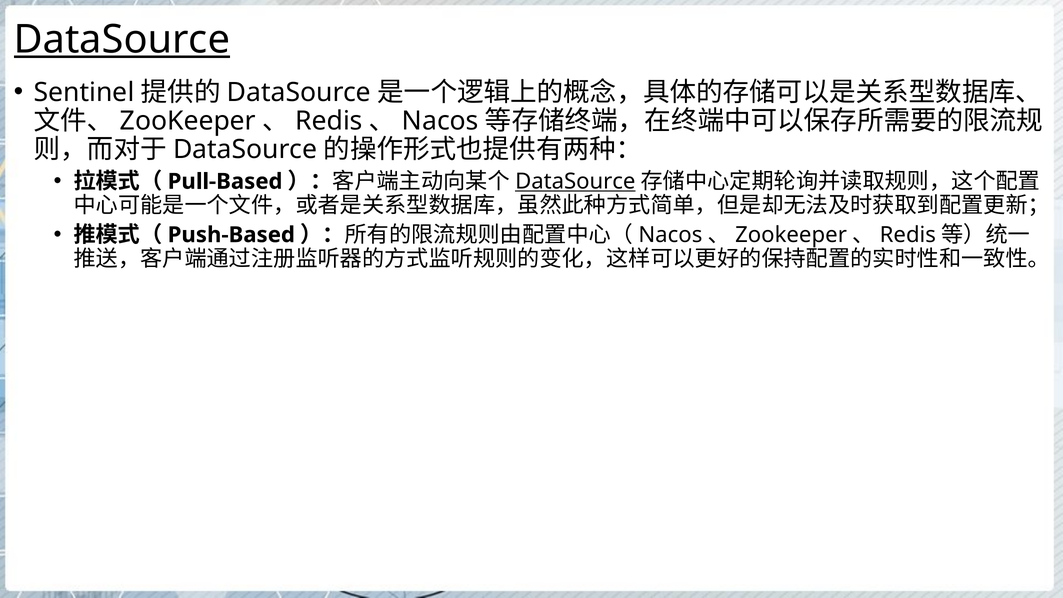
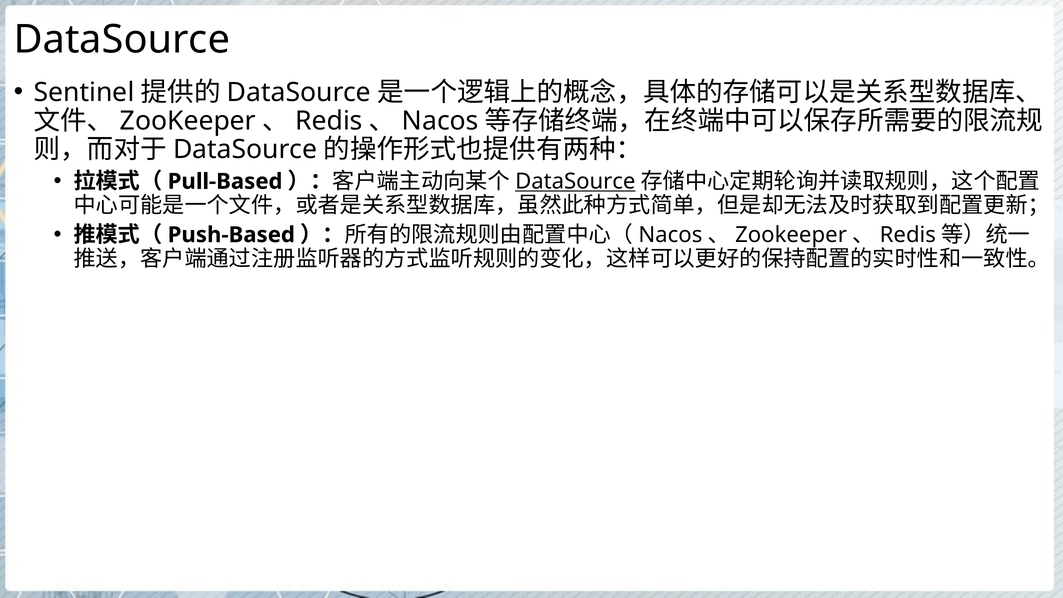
DataSource underline: present -> none (122, 40)
